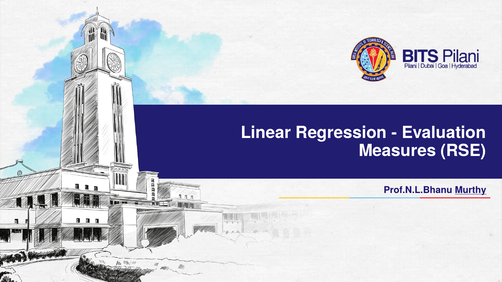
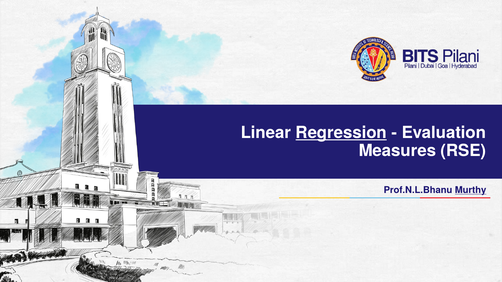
Regression underline: none -> present (341, 133)
